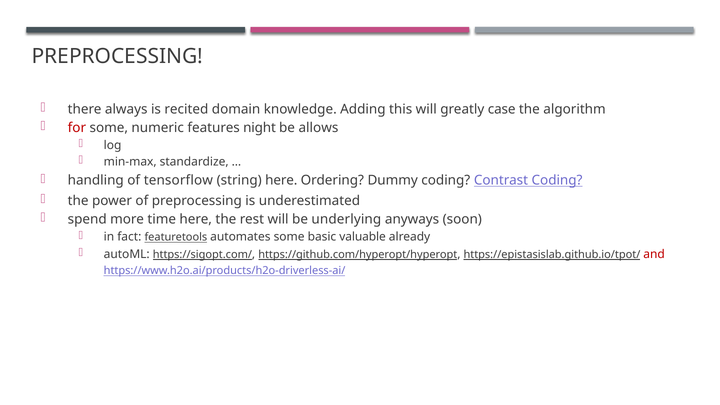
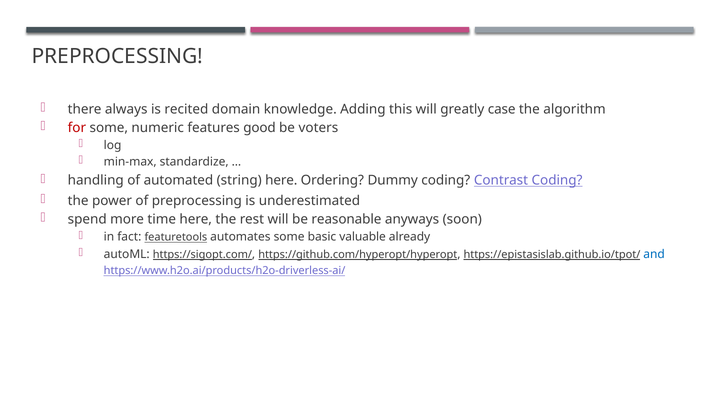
night: night -> good (260, 128)
allows: allows -> voters (318, 128)
tensorflow: tensorflow -> automated (178, 180)
underlying: underlying -> reasonable (346, 219)
and colour: red -> blue (654, 254)
